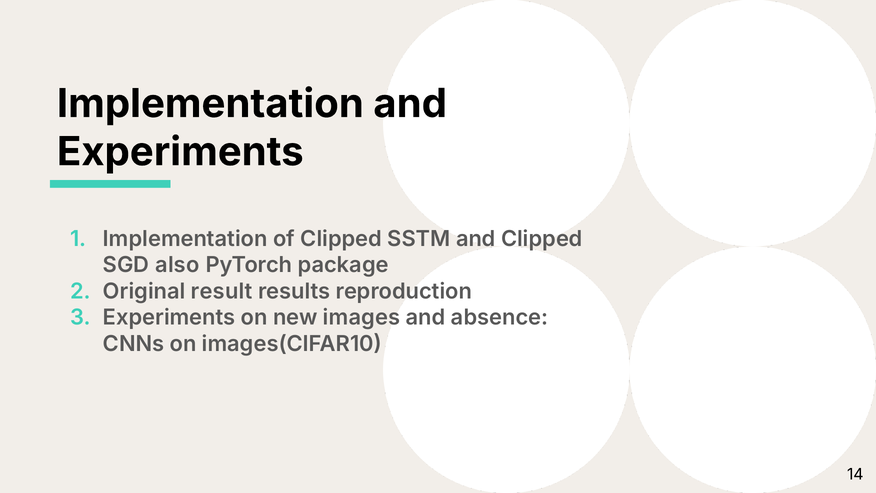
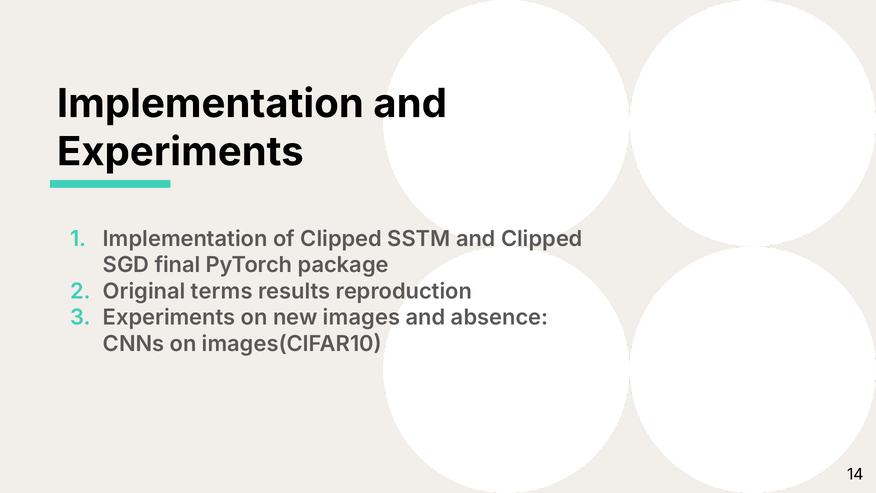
also: also -> final (178, 265)
result: result -> terms (222, 291)
